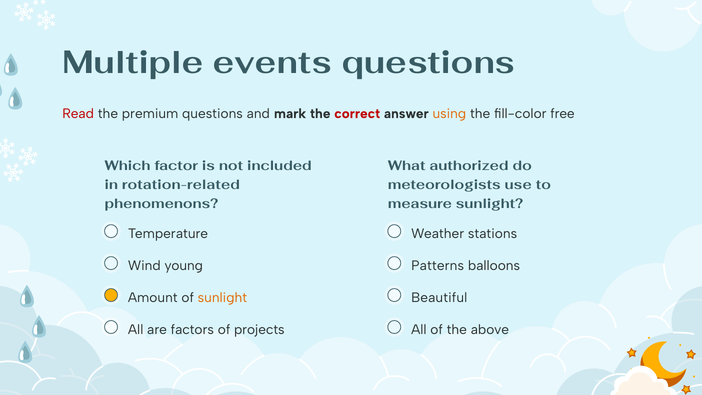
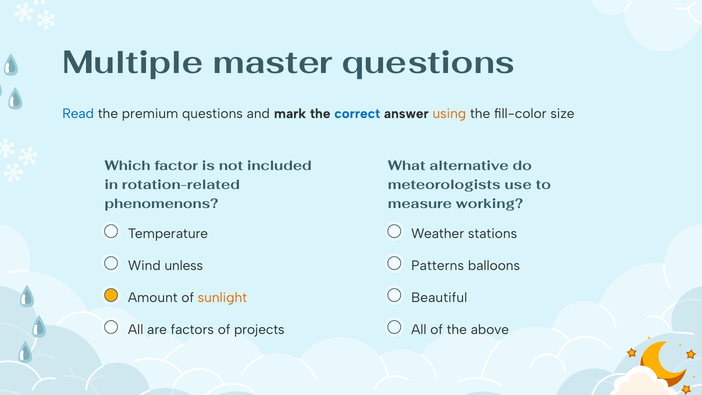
events: events -> master (273, 63)
Read colour: red -> blue (78, 114)
correct colour: red -> blue (357, 114)
free: free -> size (562, 114)
authorized: authorized -> alternative (469, 166)
measure sunlight: sunlight -> working (489, 203)
young: young -> unless (184, 266)
